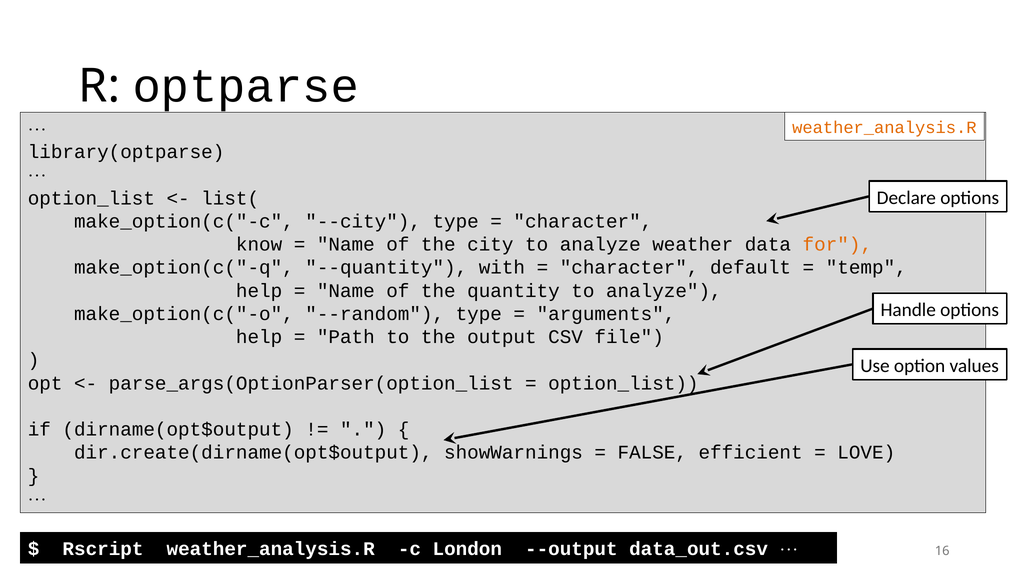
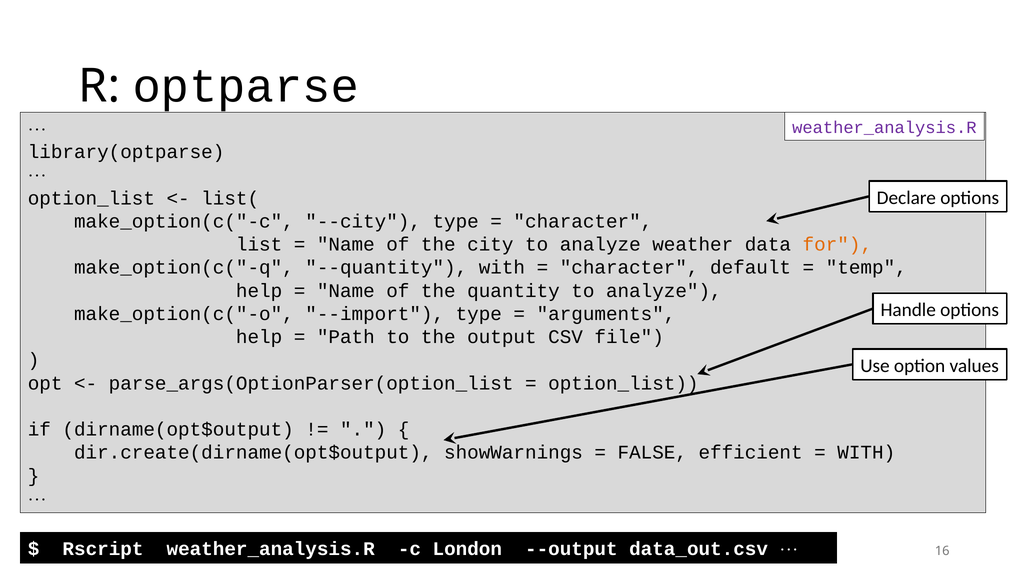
weather_analysis.R colour: orange -> purple (884, 128)
know: know -> list (259, 245)
--random: --random -> --import (375, 314)
LOVE: LOVE -> WITH (866, 453)
